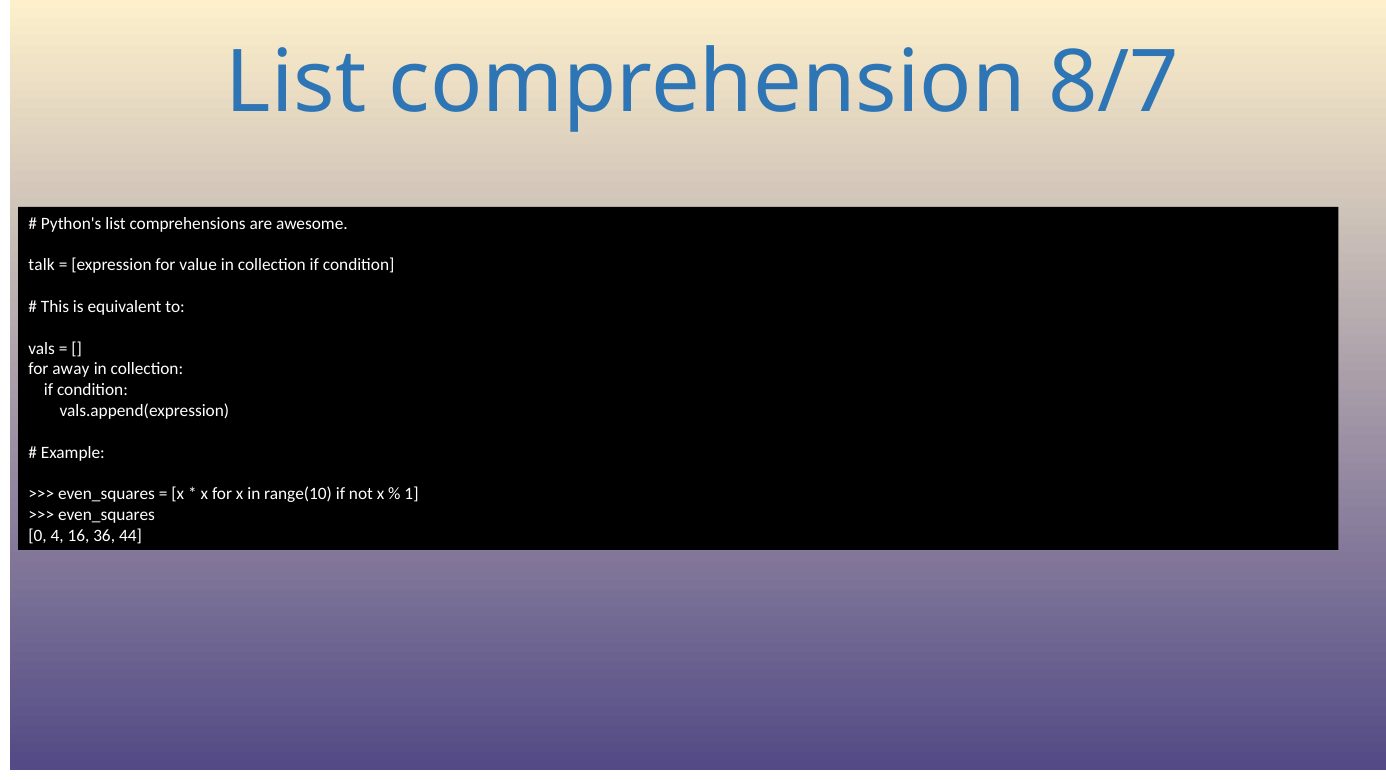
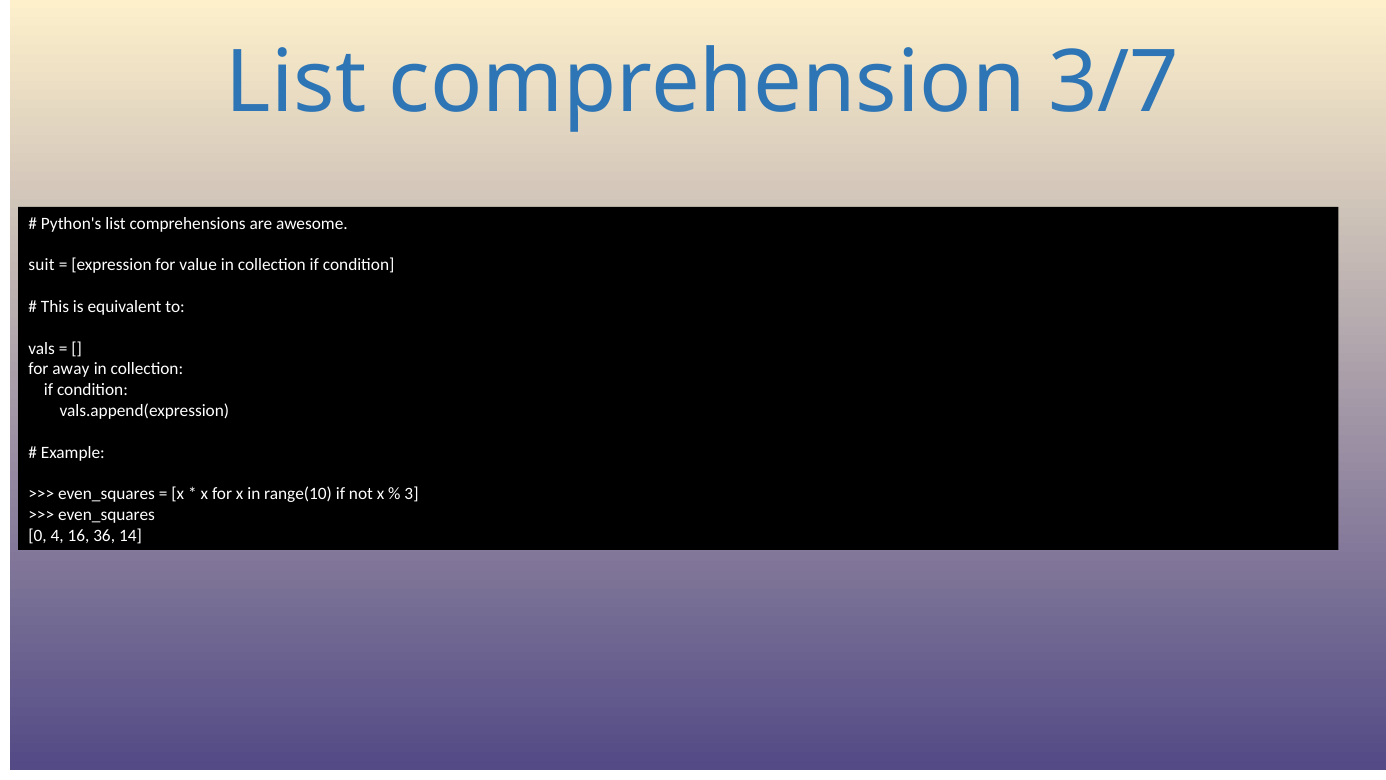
8/7: 8/7 -> 3/7 (1114, 83)
talk: talk -> suit (42, 265)
1: 1 -> 3 (412, 494)
44: 44 -> 14 (130, 535)
